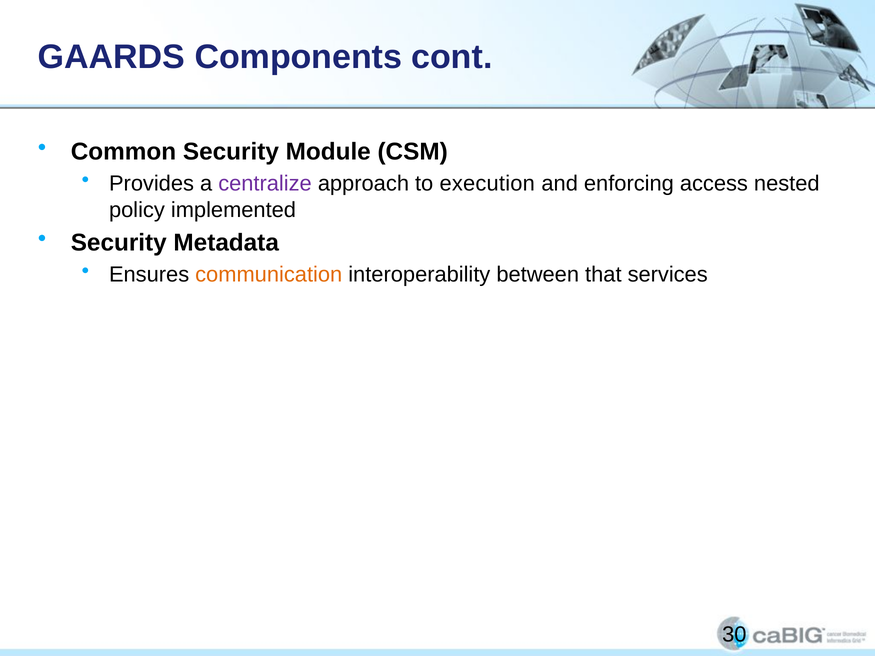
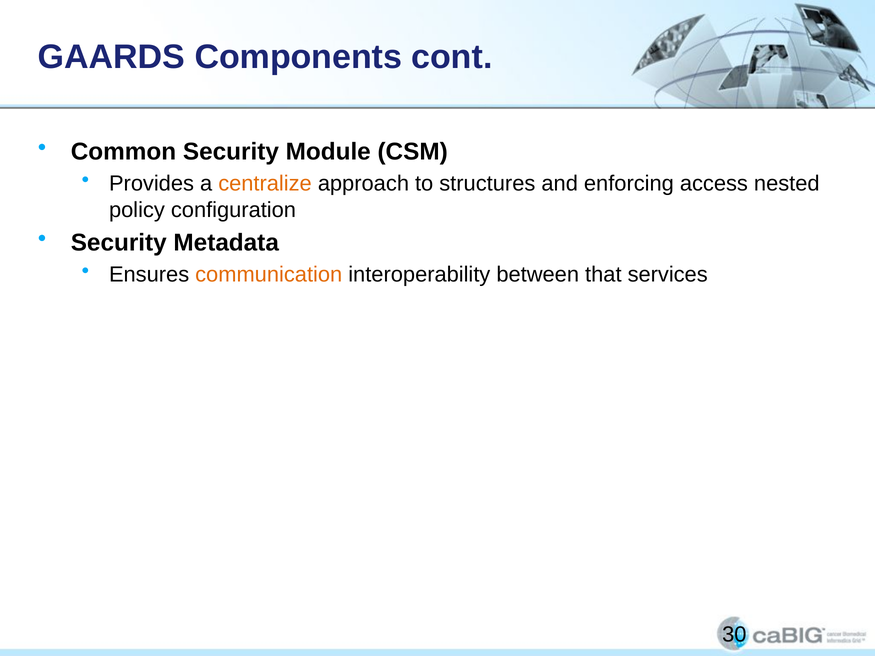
centralize colour: purple -> orange (265, 184)
execution: execution -> structures (487, 184)
implemented: implemented -> configuration (233, 210)
